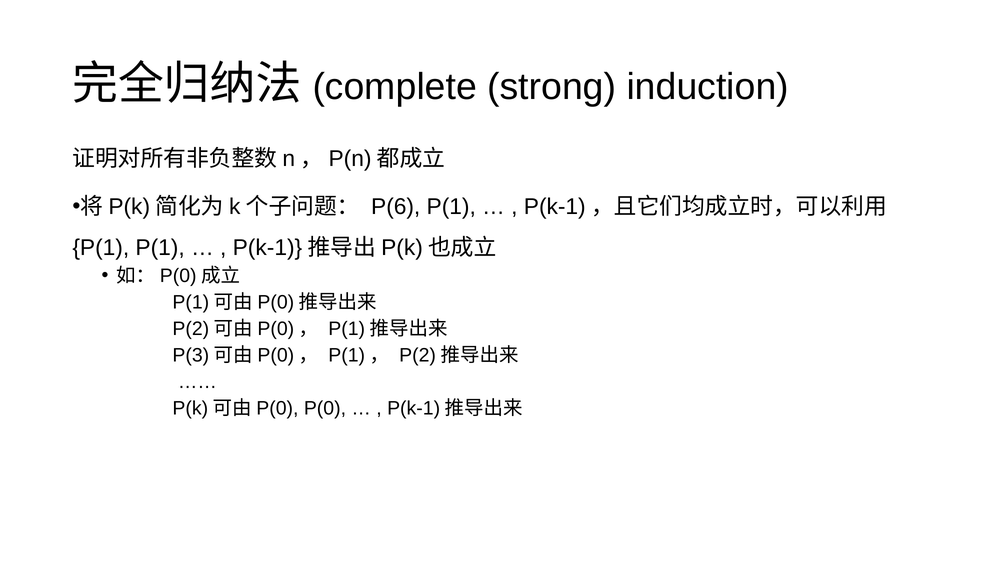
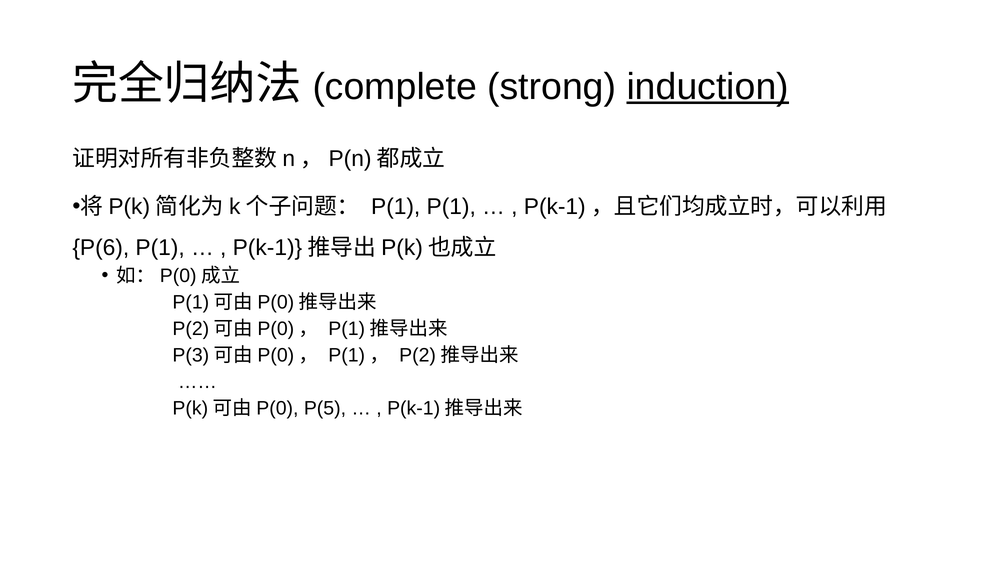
induction underline: none -> present (708, 87)
P(6: P(6 -> P(1 (396, 207)
P(1: P(1 -> P(6 (101, 248)
P(0: P(0 -> P(5 (325, 408)
